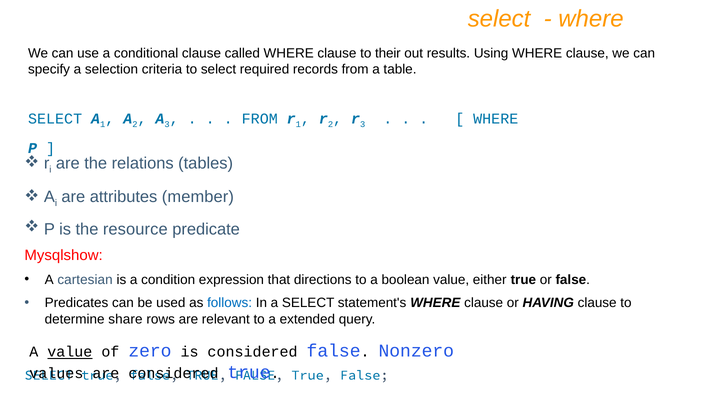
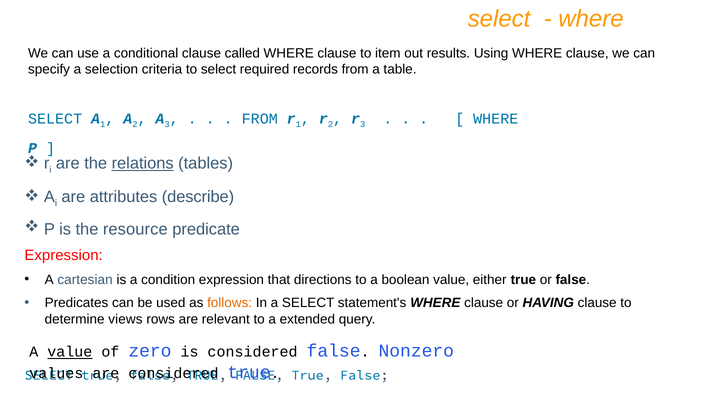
their: their -> item (388, 53)
relations underline: none -> present (143, 163)
member: member -> describe (198, 197)
Mysqlshow: Mysqlshow -> Expression (64, 256)
follows colour: blue -> orange (230, 303)
share: share -> views (125, 319)
